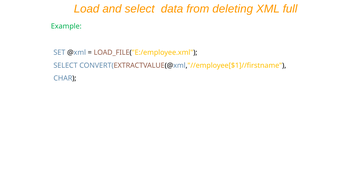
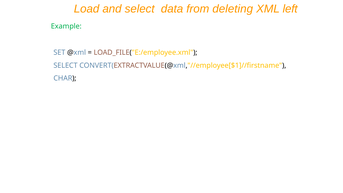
full: full -> left (290, 9)
